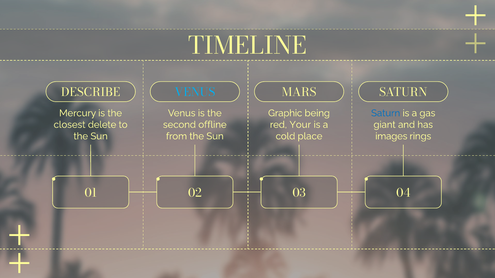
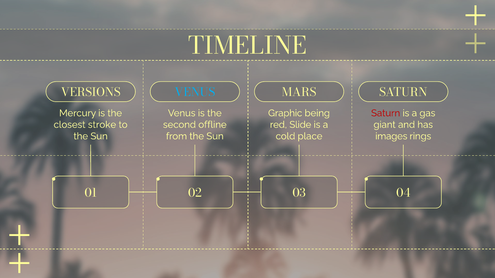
DESCRIBE: DESCRIBE -> VERSIONS (91, 93)
Saturn colour: blue -> red (386, 113)
delete: delete -> stroke (102, 125)
Your: Your -> Slide (300, 125)
